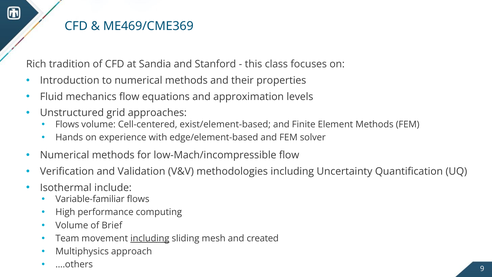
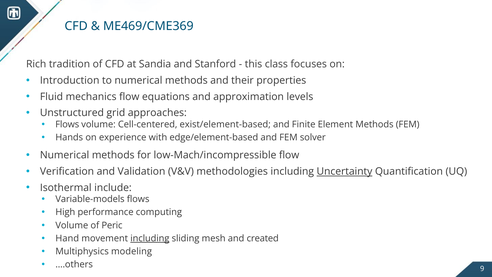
Uncertainty underline: none -> present (344, 171)
Variable-familiar: Variable-familiar -> Variable-models (90, 199)
Brief: Brief -> Peric (112, 225)
Team: Team -> Hand (67, 238)
approach: approach -> modeling (132, 251)
